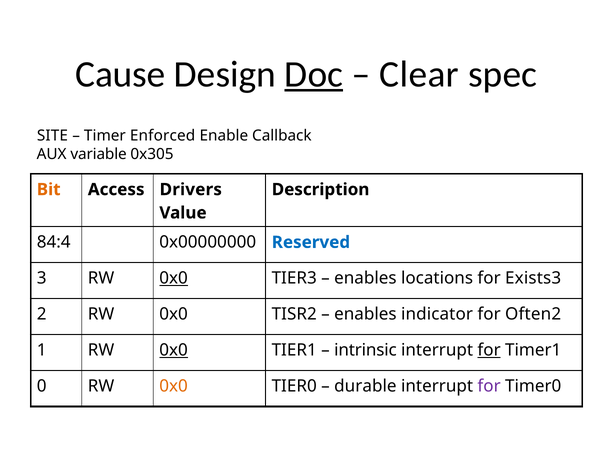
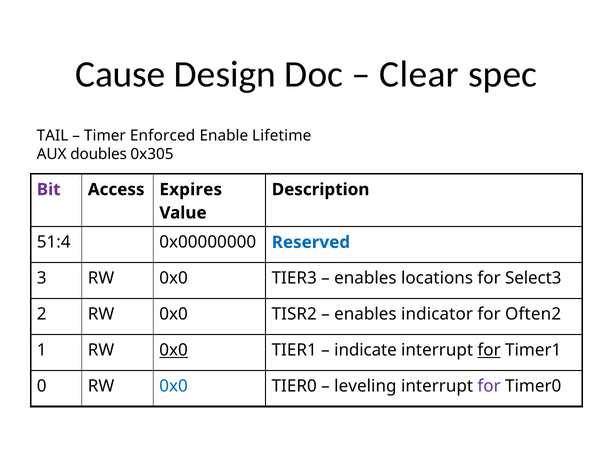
Doc underline: present -> none (314, 74)
SITE: SITE -> TAIL (53, 136)
Callback: Callback -> Lifetime (282, 136)
variable: variable -> doubles (99, 154)
Bit colour: orange -> purple (49, 189)
Drivers: Drivers -> Expires (191, 189)
84:4: 84:4 -> 51:4 (54, 242)
0x0 underline: present -> none (174, 278)
Exists3: Exists3 -> Select3 (533, 278)
intrinsic: intrinsic -> indicate (365, 350)
0x0 colour: orange -> blue (174, 386)
durable: durable -> leveling (365, 386)
